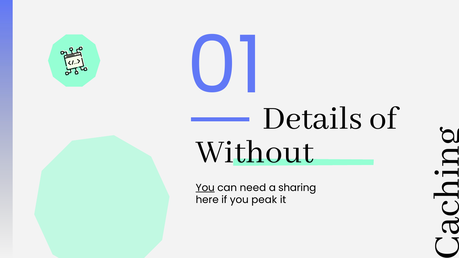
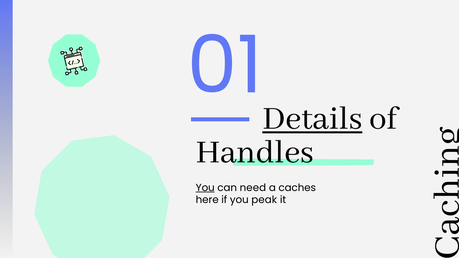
Details underline: none -> present (312, 117)
Without: Without -> Handles (255, 151)
sharing: sharing -> caches (297, 188)
